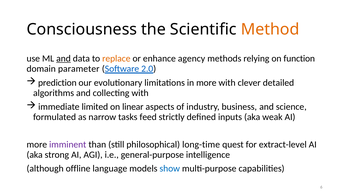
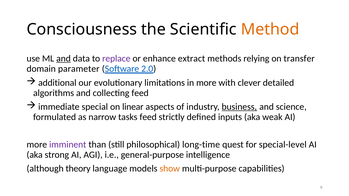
replace colour: orange -> purple (116, 59)
agency: agency -> extract (192, 59)
function: function -> transfer (299, 59)
prediction: prediction -> additional (57, 83)
collecting with: with -> feed (140, 93)
limited: limited -> special (95, 107)
business underline: none -> present (239, 107)
extract-level: extract-level -> special-level (283, 145)
offline: offline -> theory (78, 169)
show colour: blue -> orange (170, 169)
